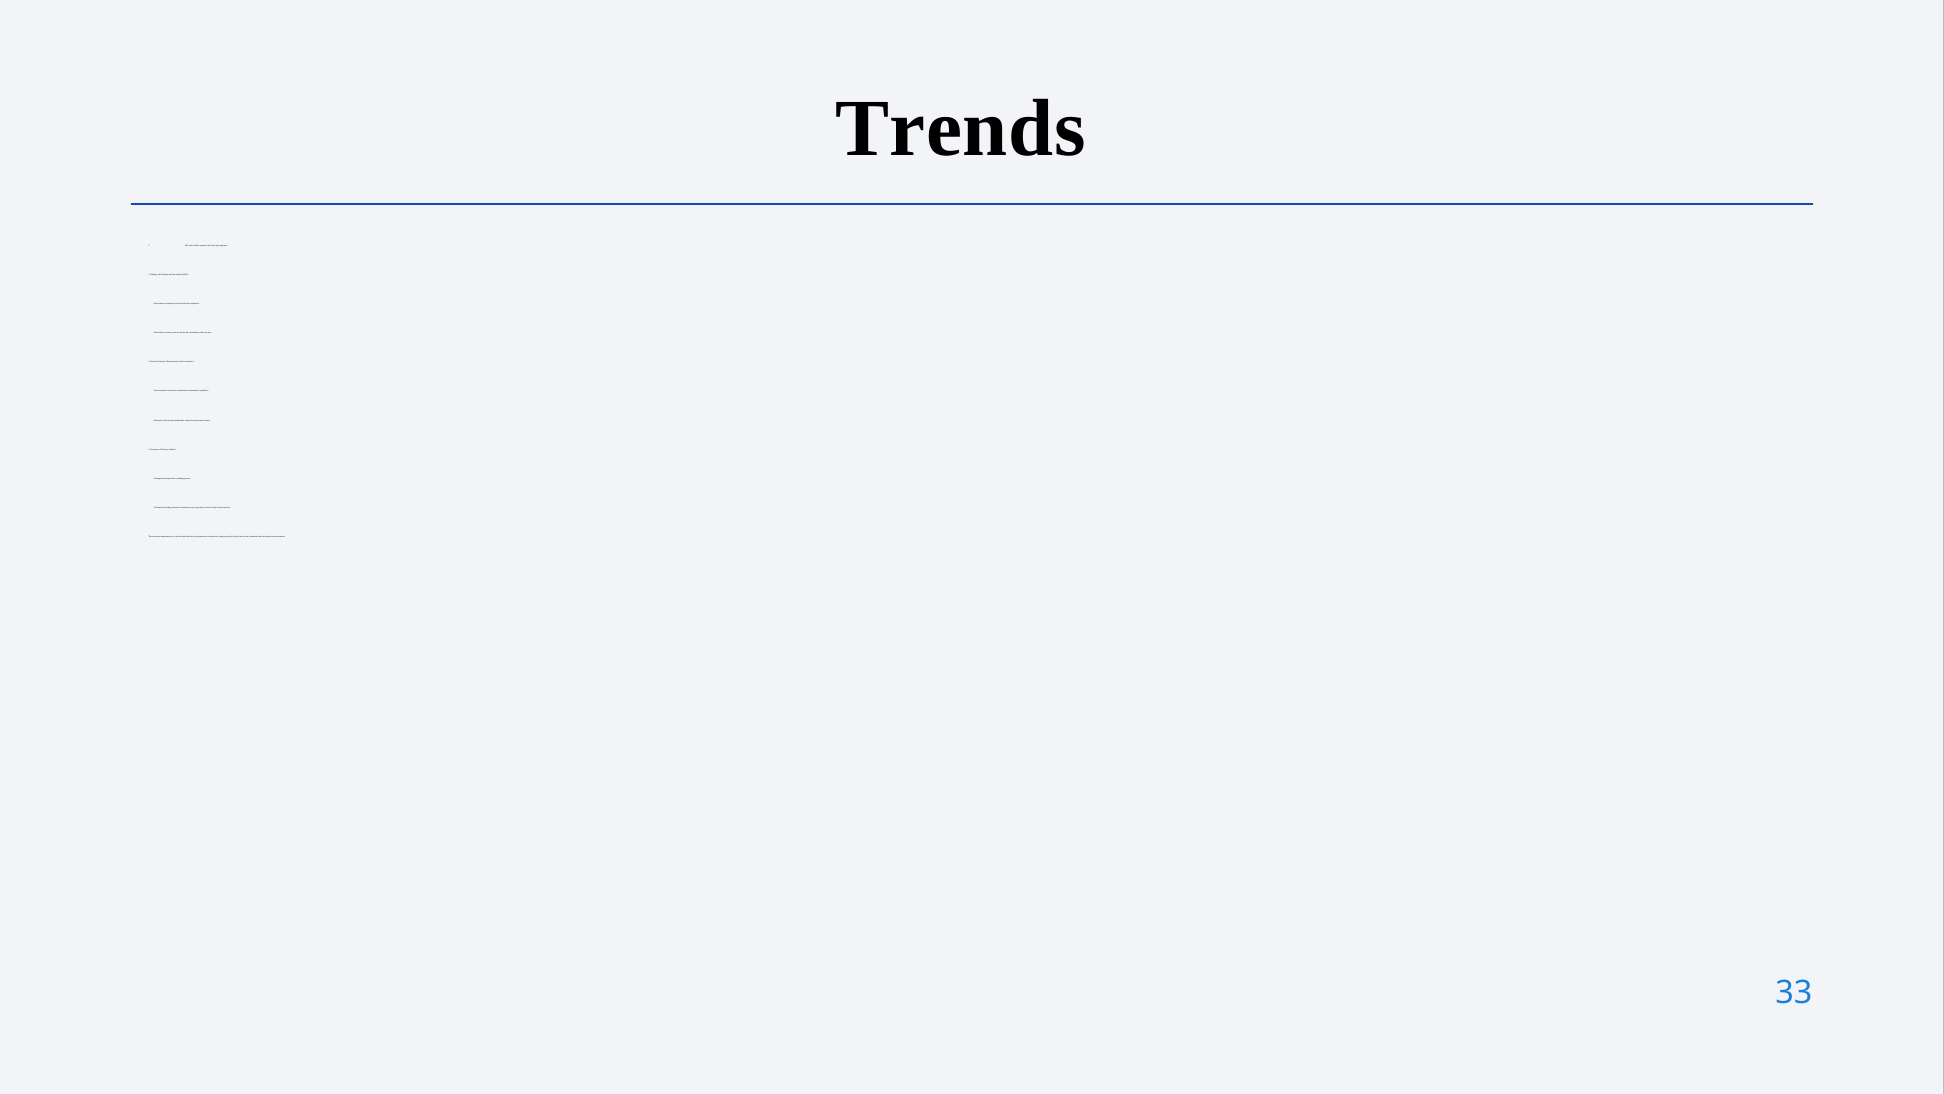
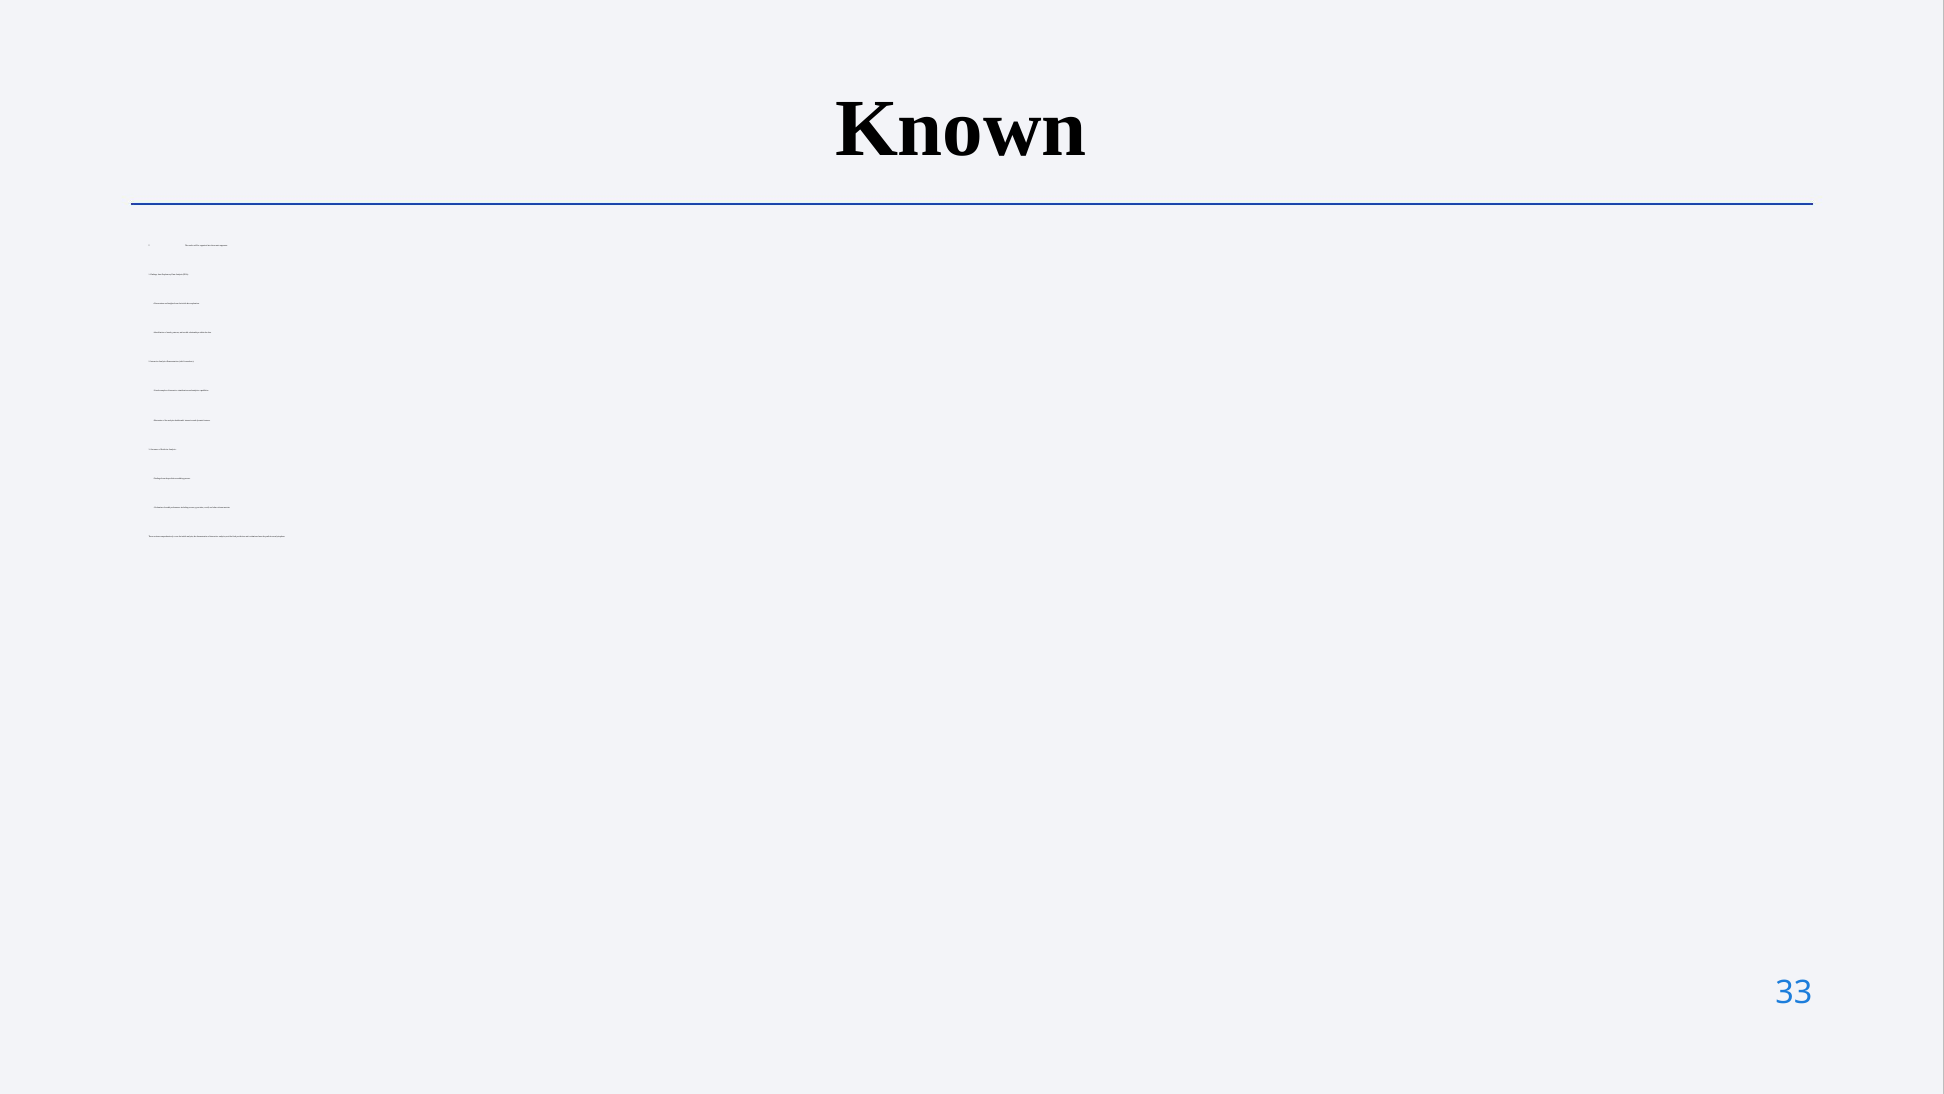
Trends: Trends -> Known (961, 129)
